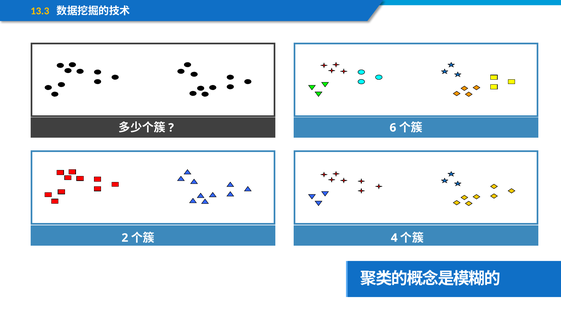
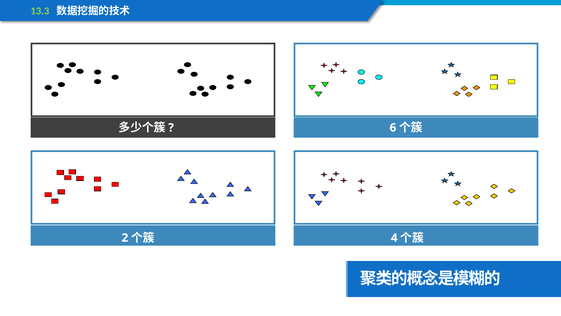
13.3 colour: yellow -> light green (40, 11)
